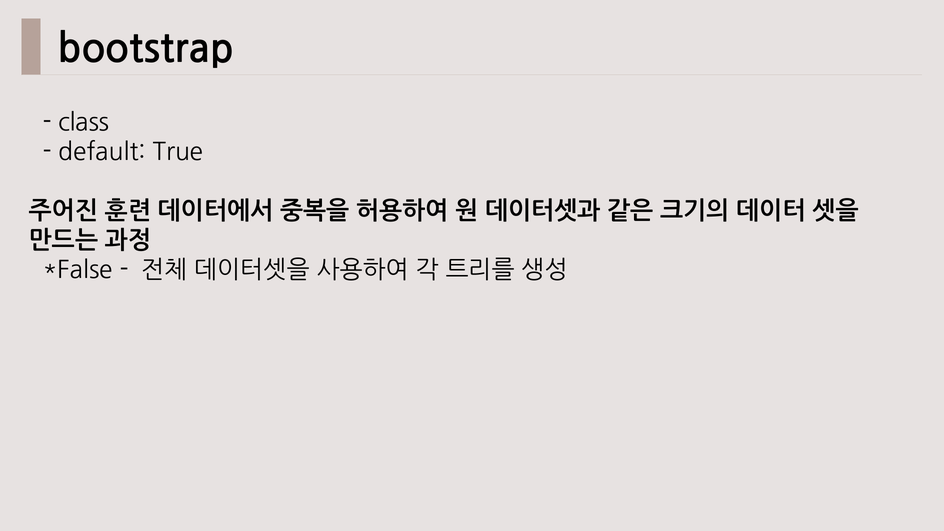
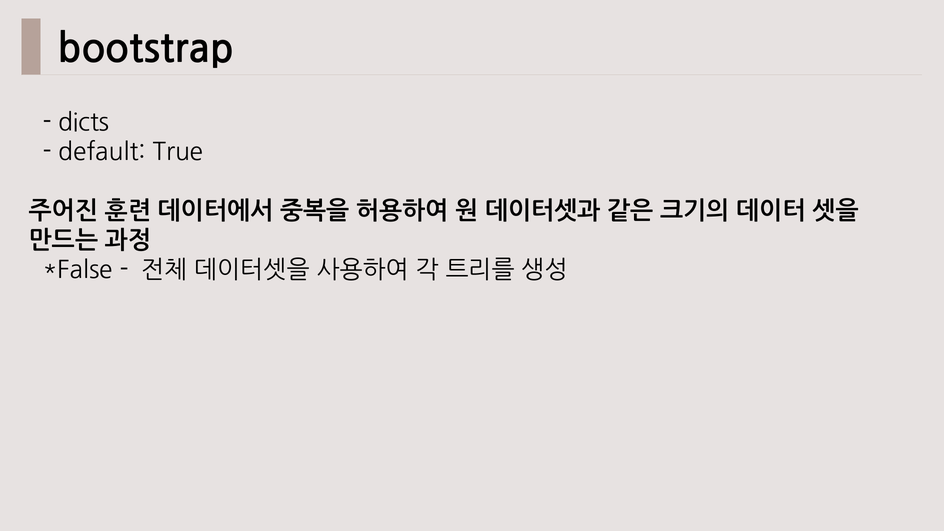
class: class -> dicts (84, 122)
